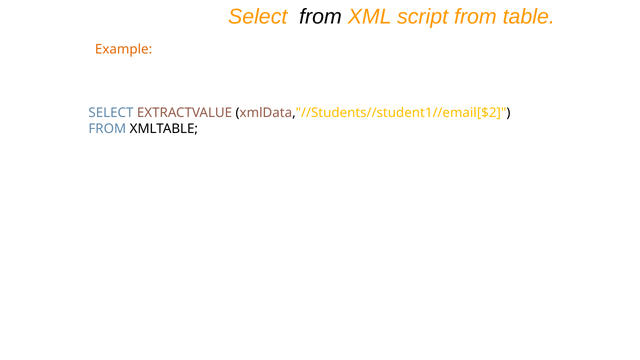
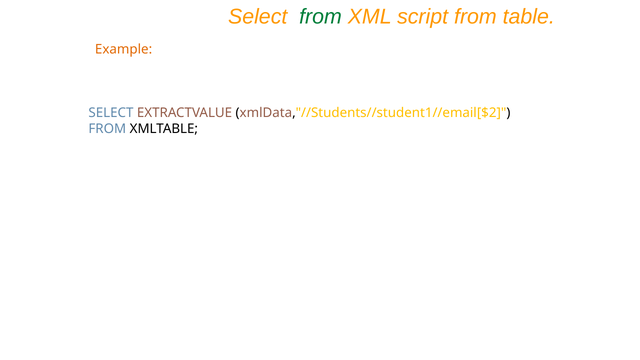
from colour: black -> green (321, 17)
